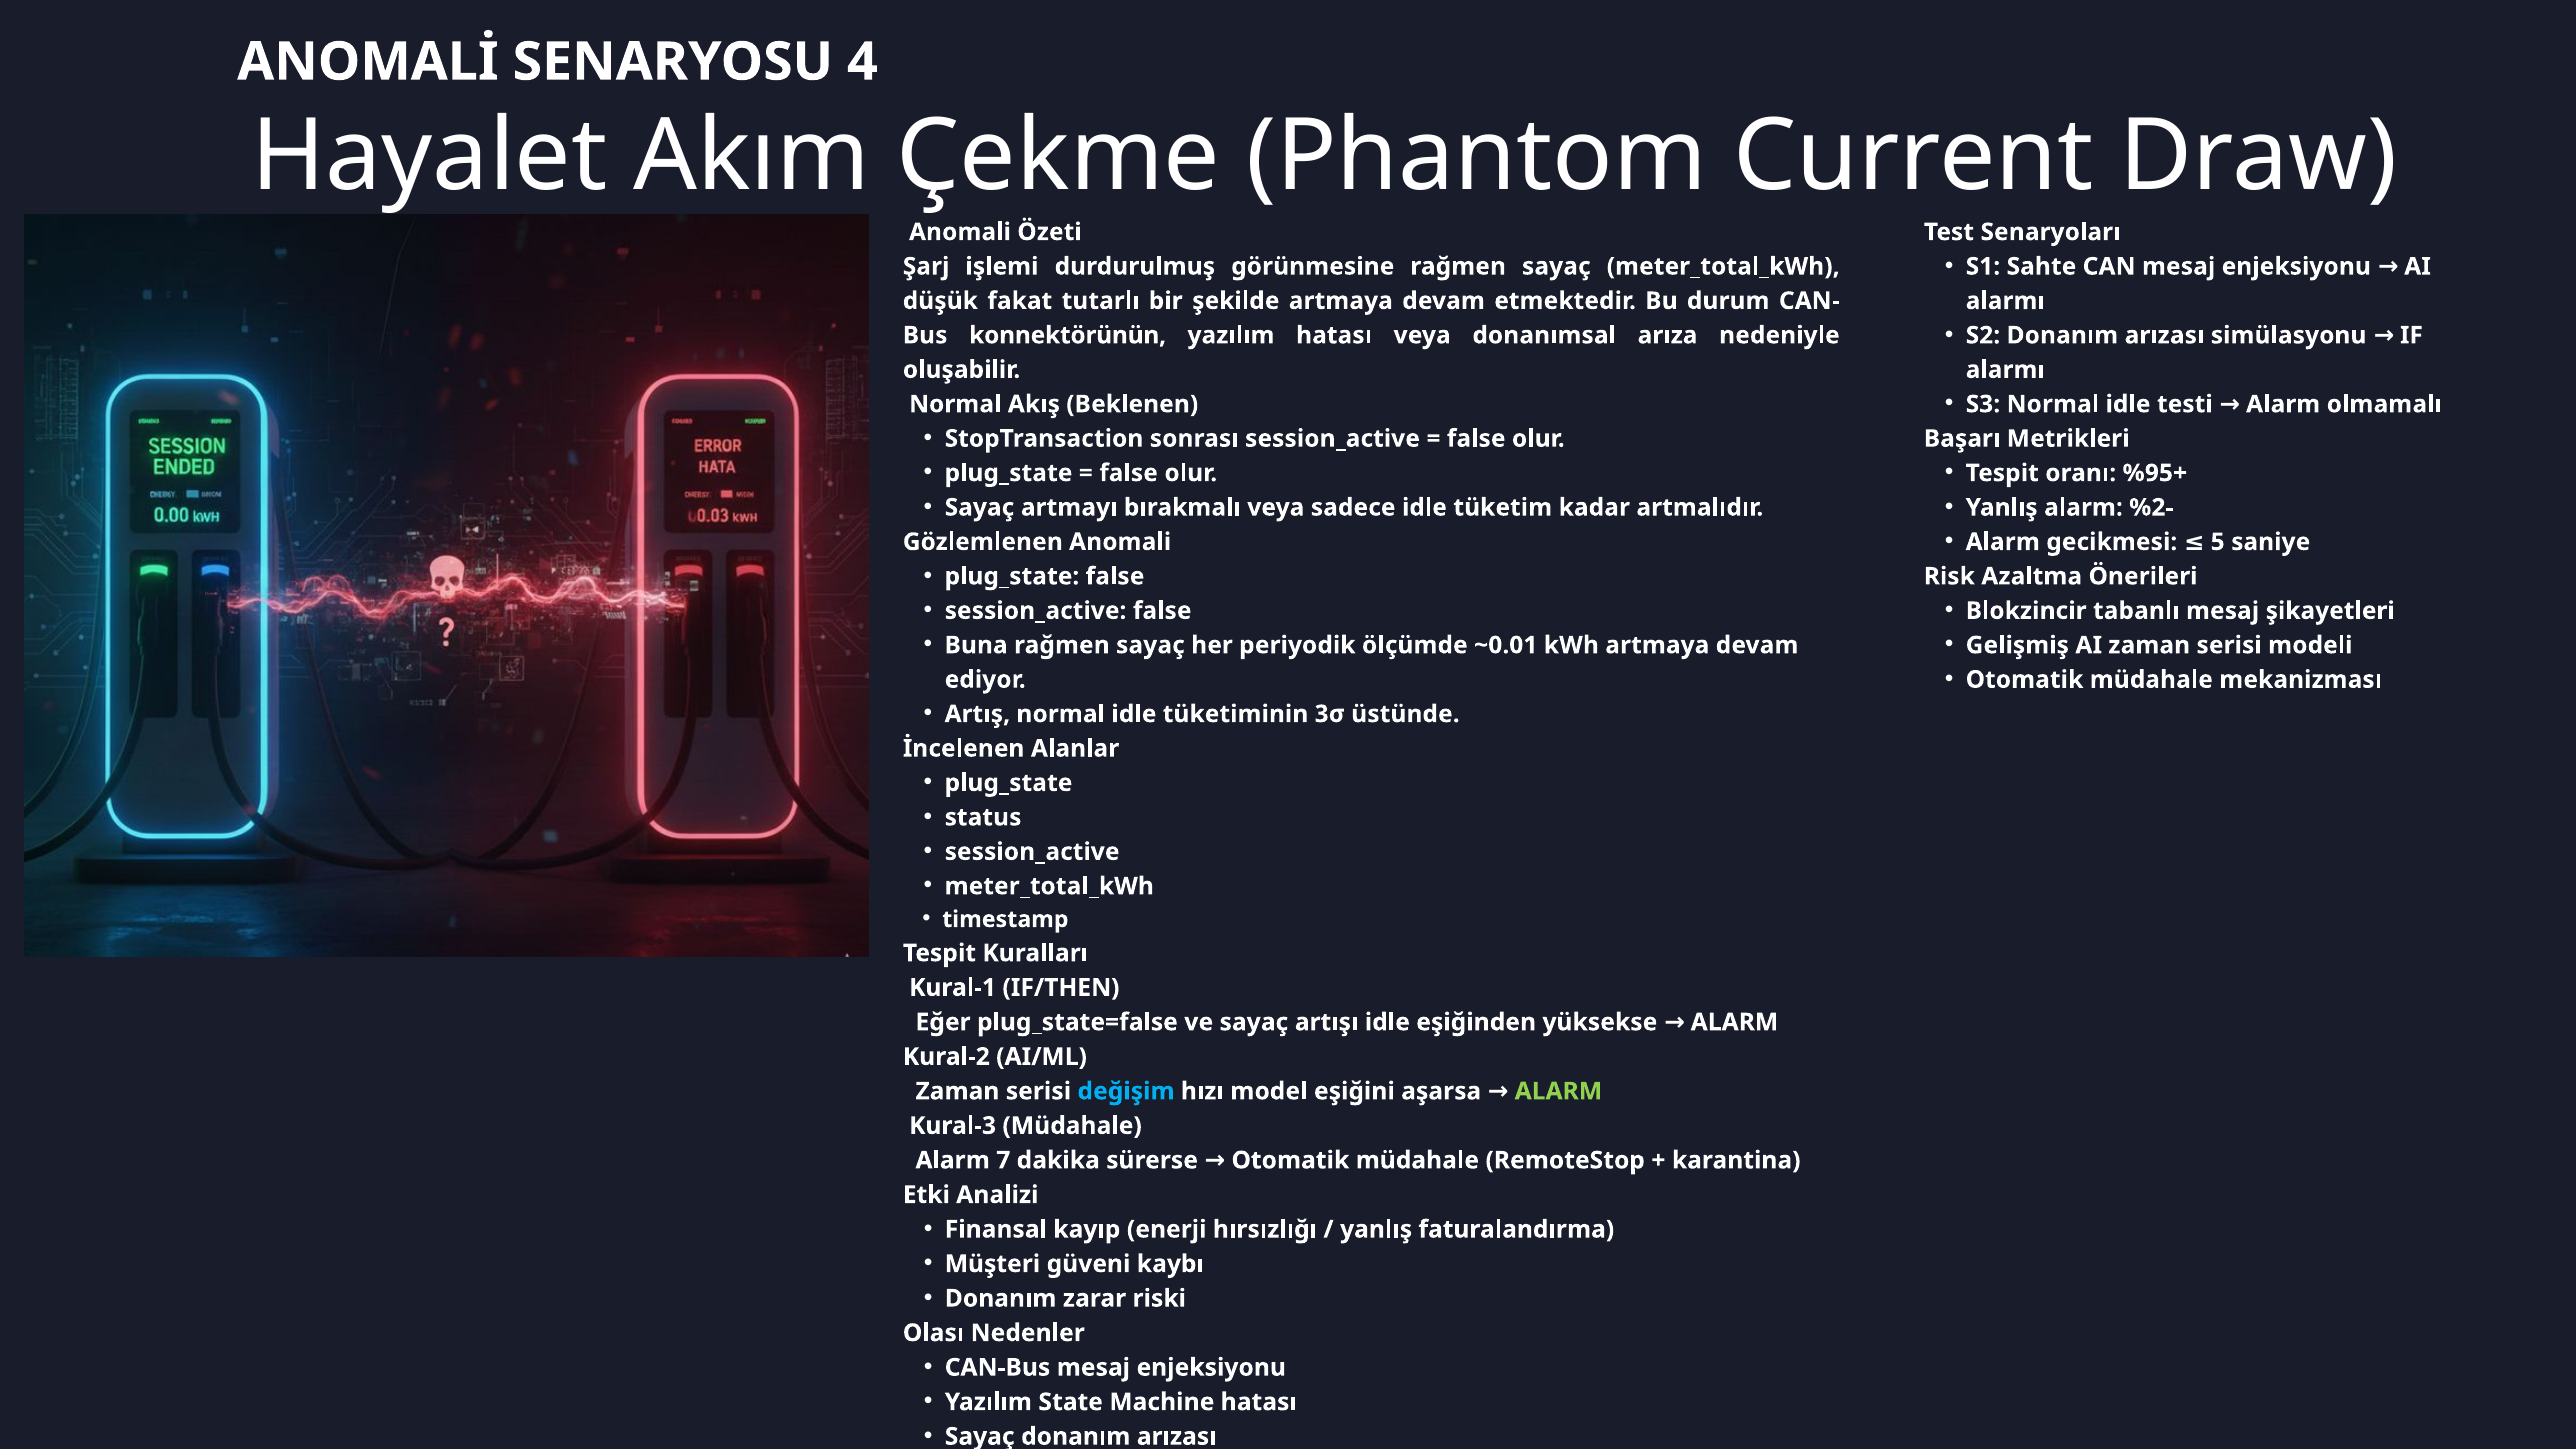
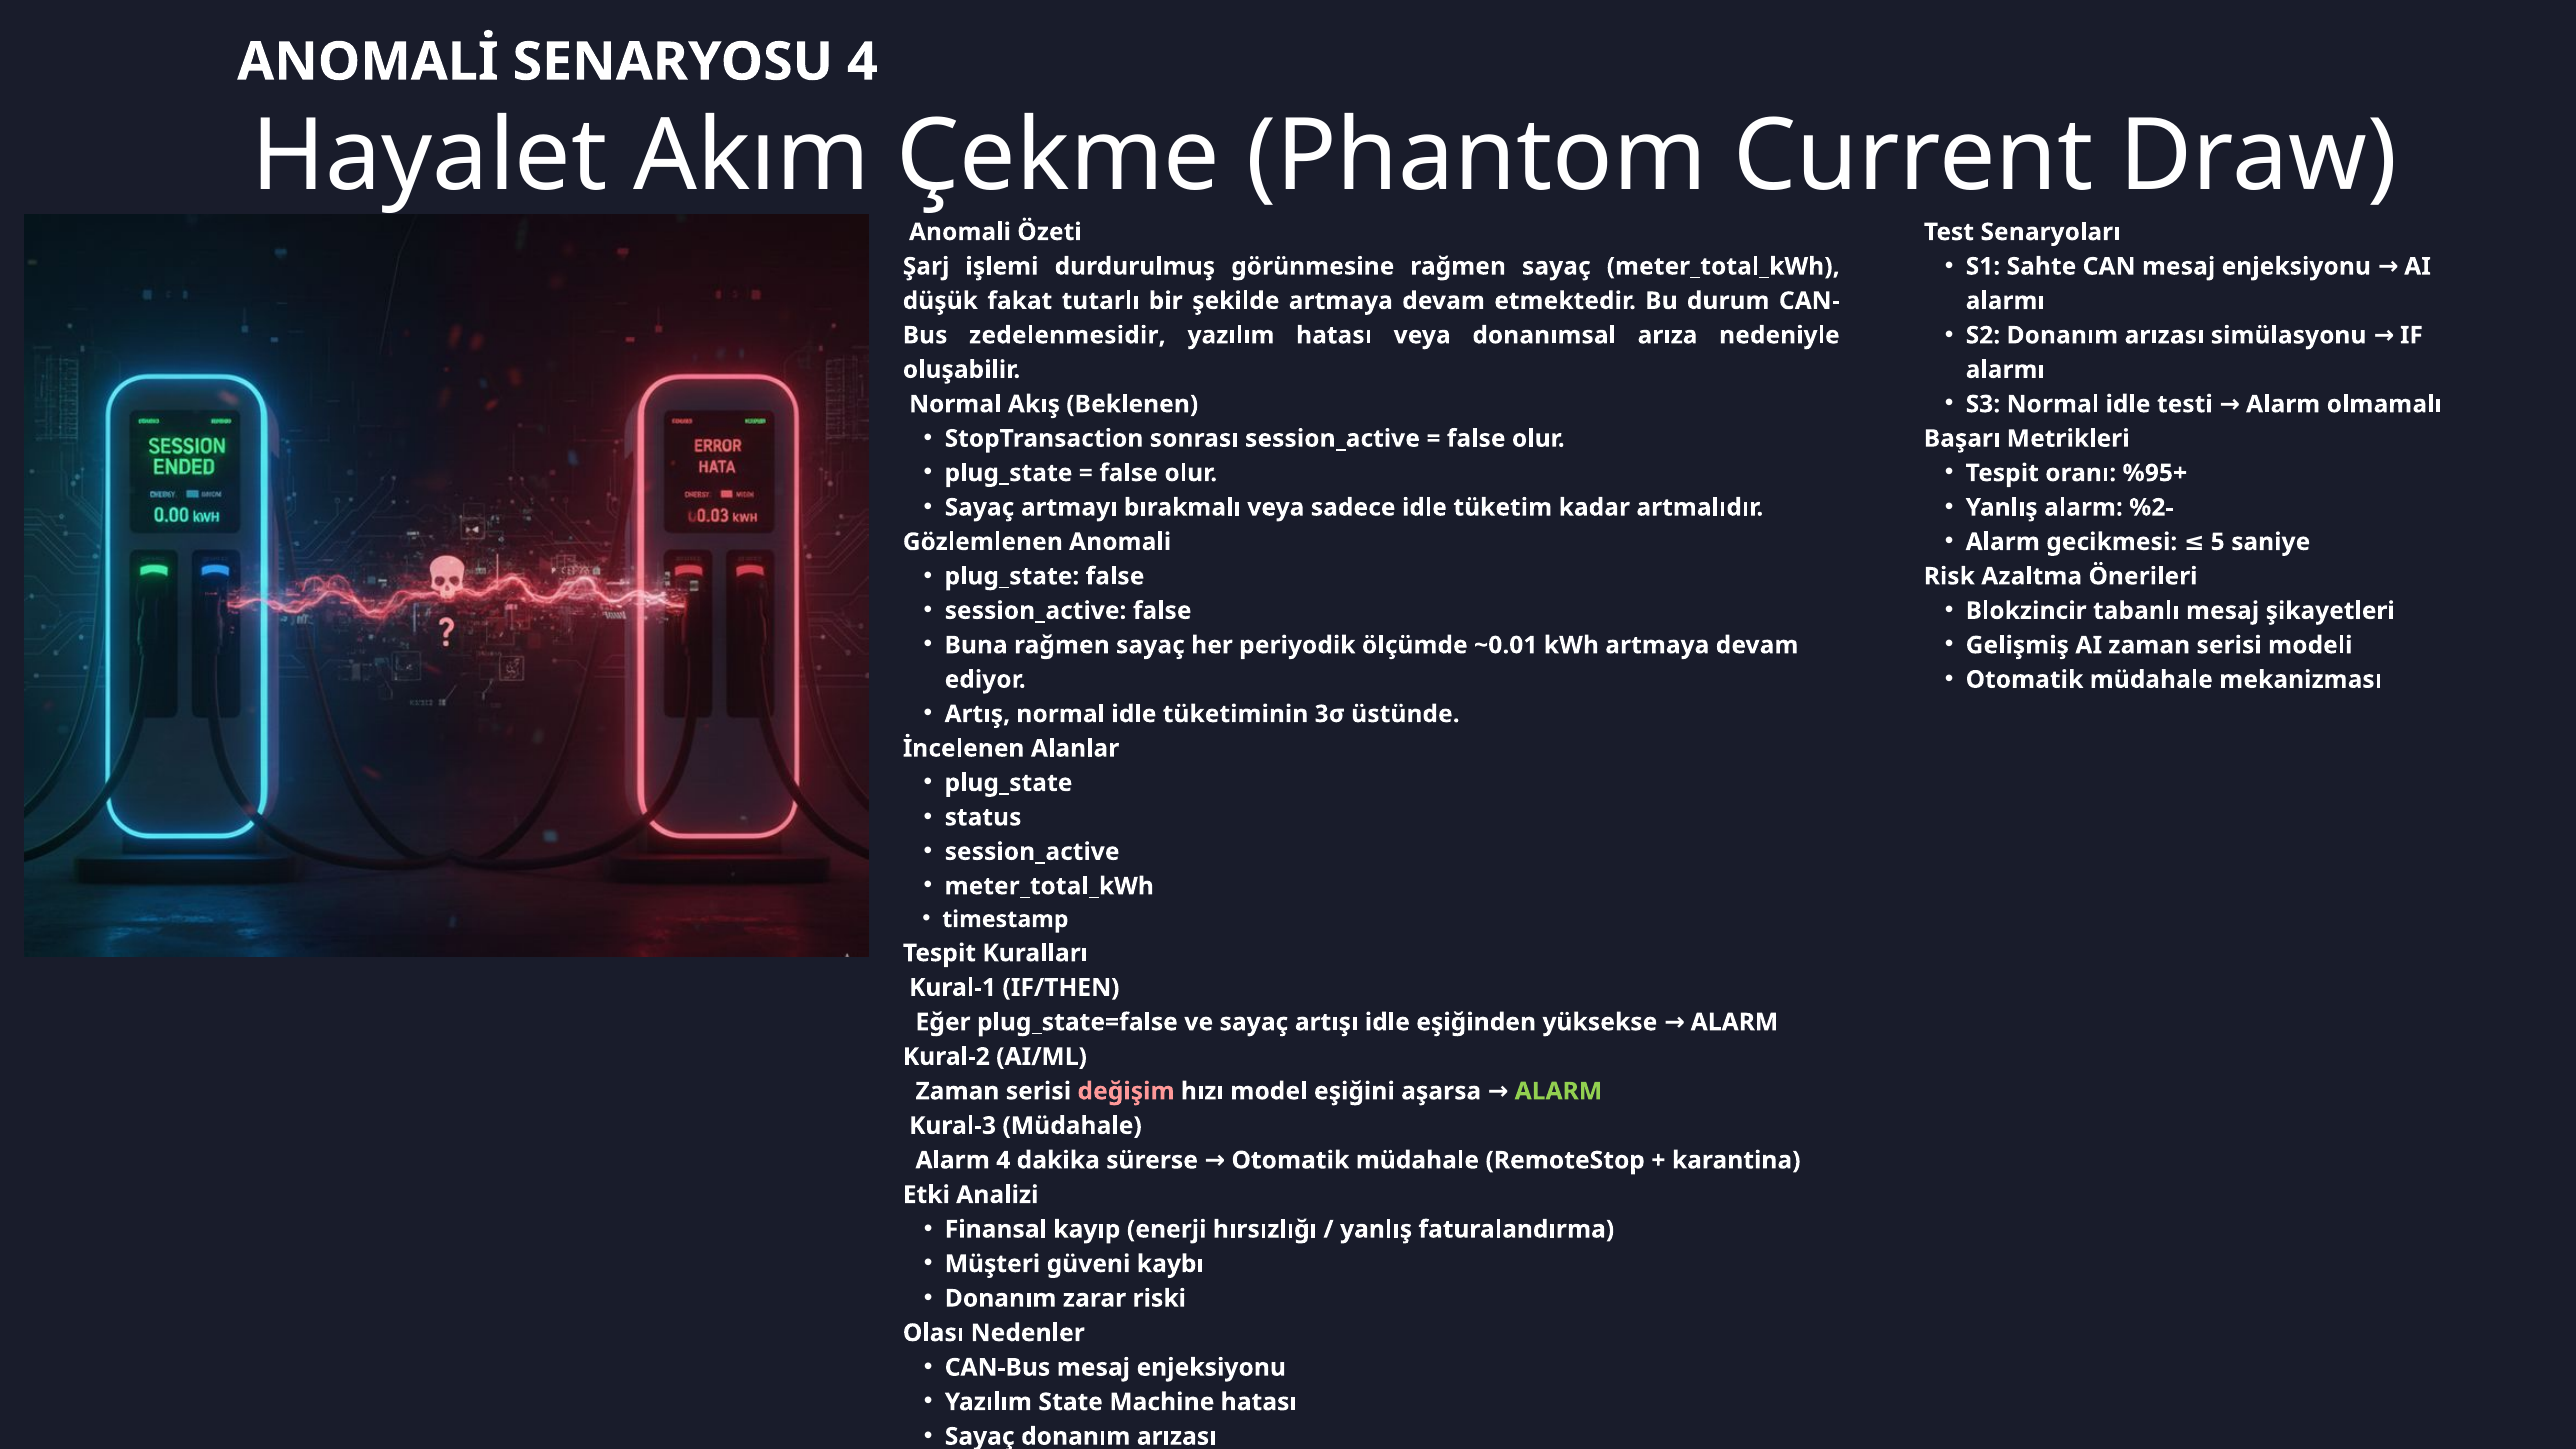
konnektörünün: konnektörünün -> zedelenmesidir (1067, 335)
değişim colour: light blue -> pink (1126, 1091)
Alarm 7: 7 -> 4 (1003, 1160)
